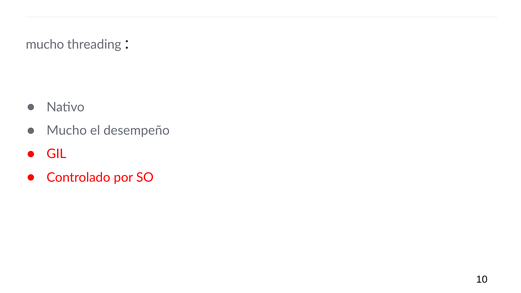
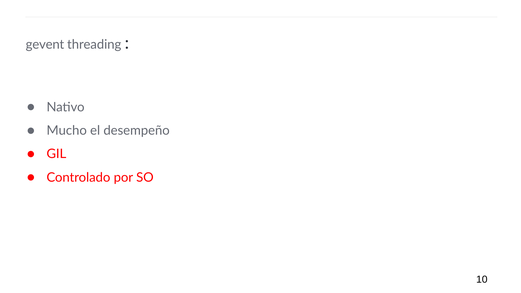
mucho: mucho -> gevent (45, 45)
